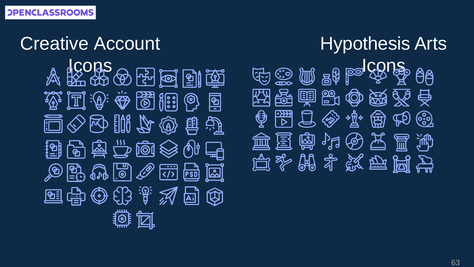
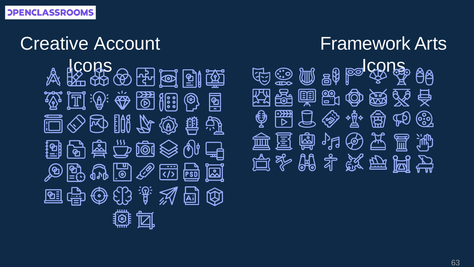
Hypothesis: Hypothesis -> Framework (365, 44)
